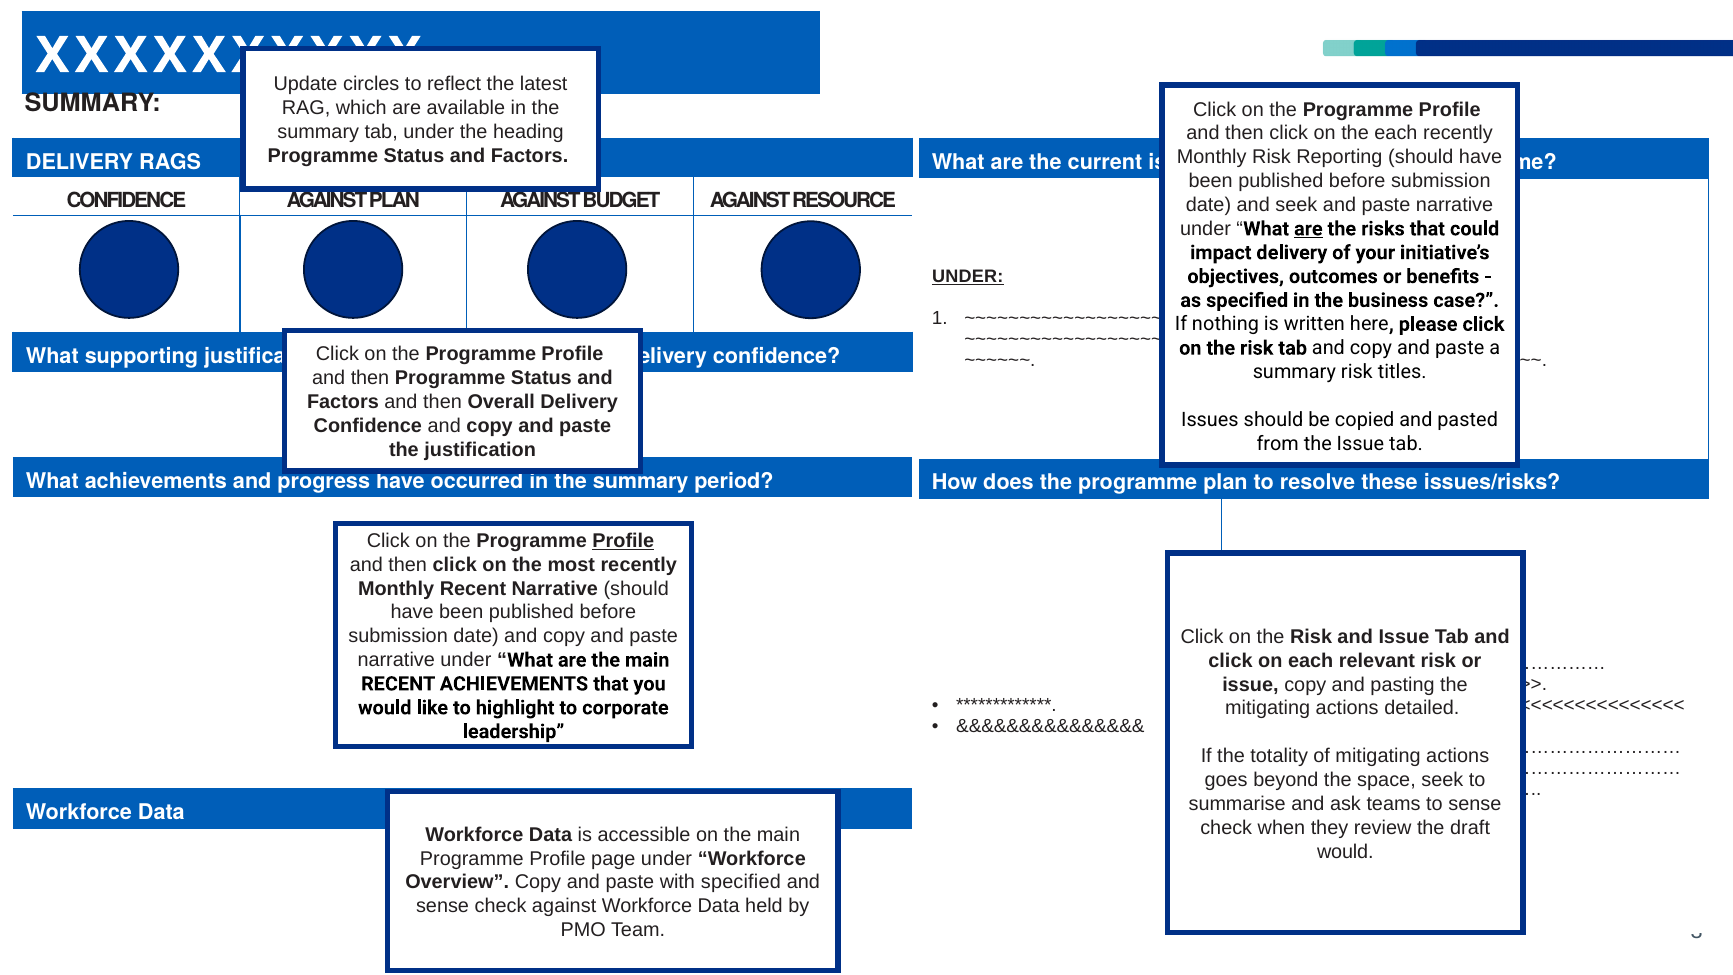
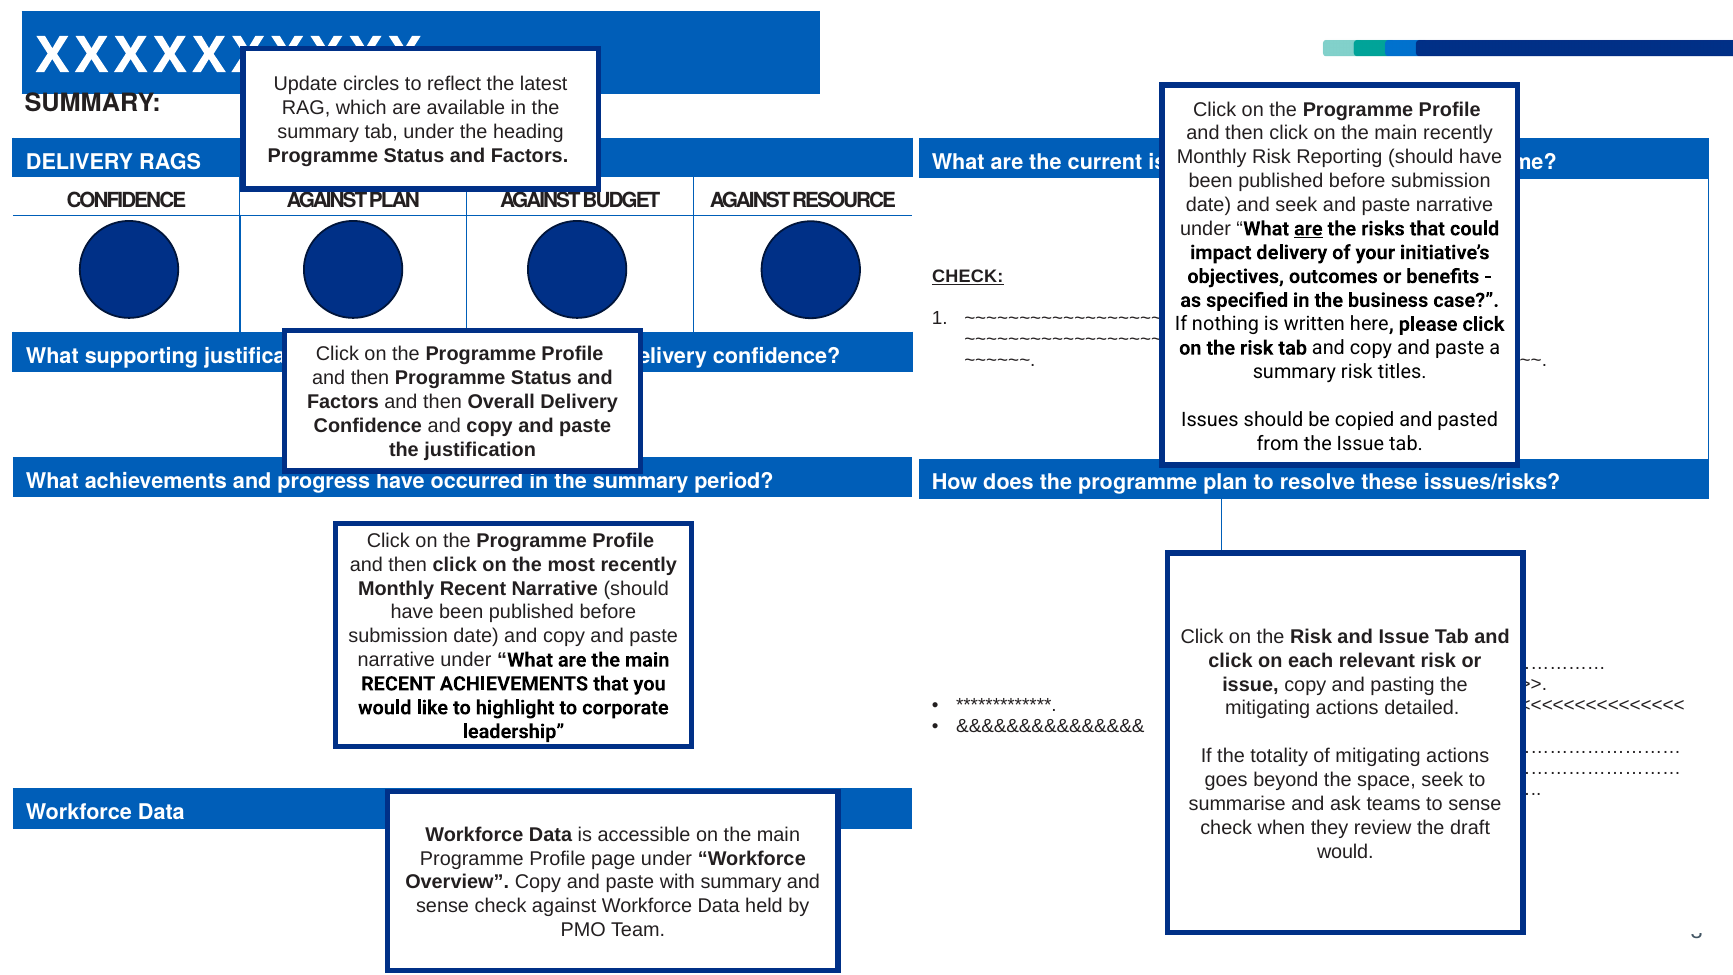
click on the each: each -> main (1396, 133)
UNDER: UNDER -> CHECK (968, 277)
Profile underline: present -> none (623, 541)
with specified: specified -> summary (741, 882)
